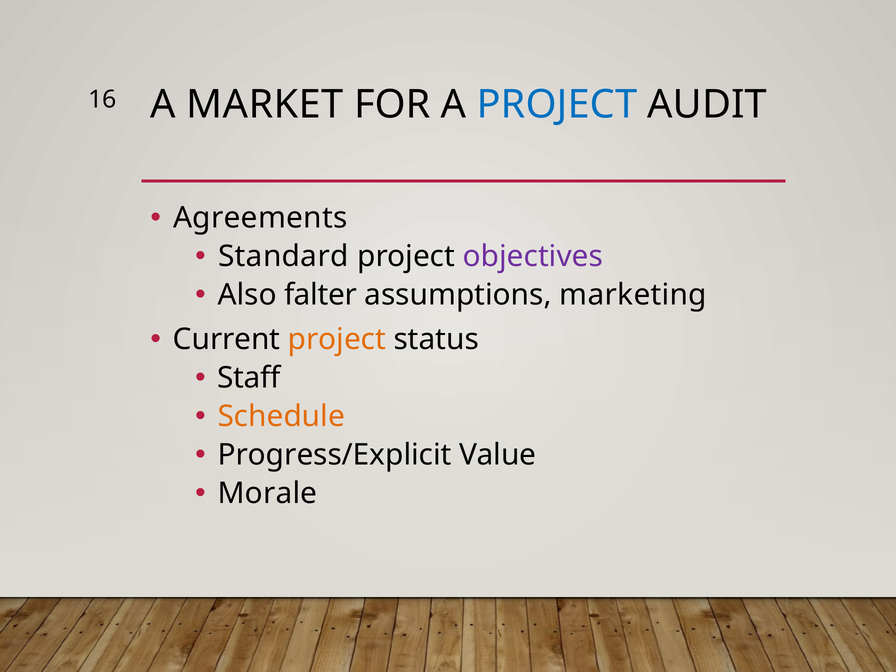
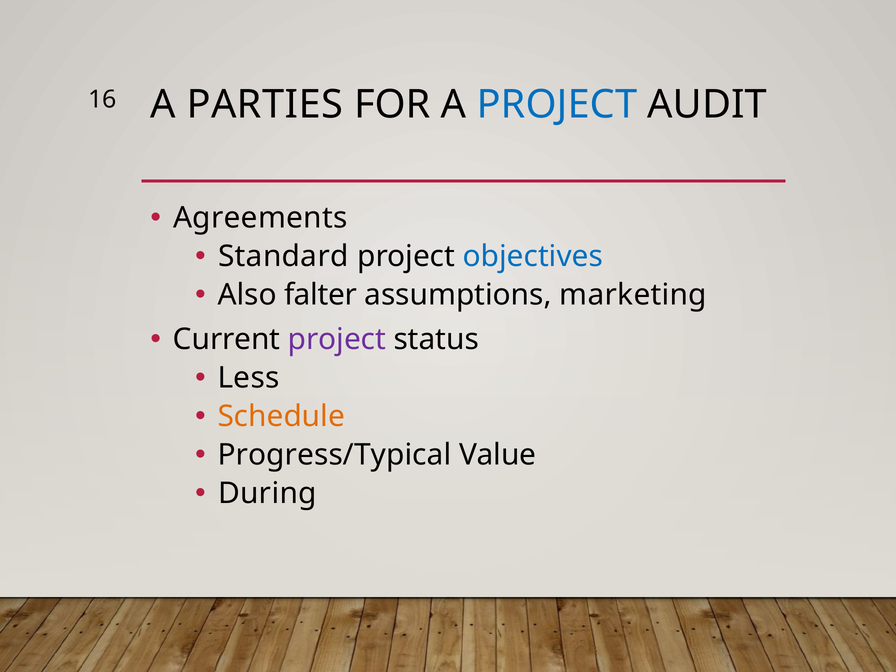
MARKET: MARKET -> PARTIES (265, 105)
objectives colour: purple -> blue (533, 256)
project colour: orange -> purple (337, 340)
Staff: Staff -> Less (249, 378)
Progress/Explicit: Progress/Explicit -> Progress/Typical (335, 455)
Morale: Morale -> During (267, 493)
